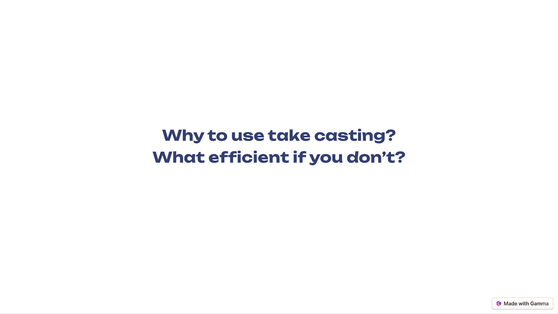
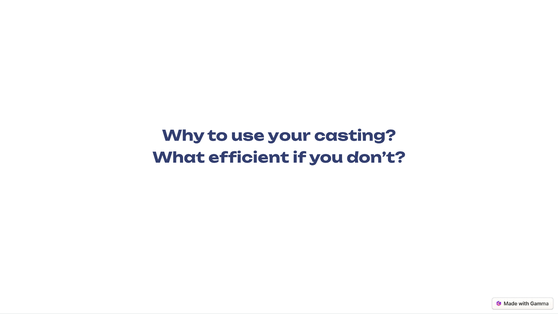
take: take -> your (289, 136)
